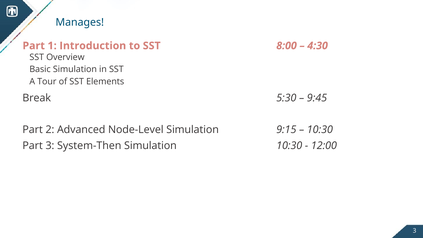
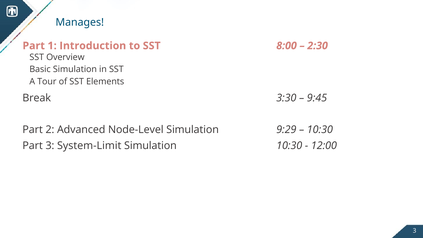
4:30: 4:30 -> 2:30 (318, 46)
5:30: 5:30 -> 3:30 (286, 98)
9:15: 9:15 -> 9:29 (286, 130)
System-Then: System-Then -> System-Limit (89, 146)
